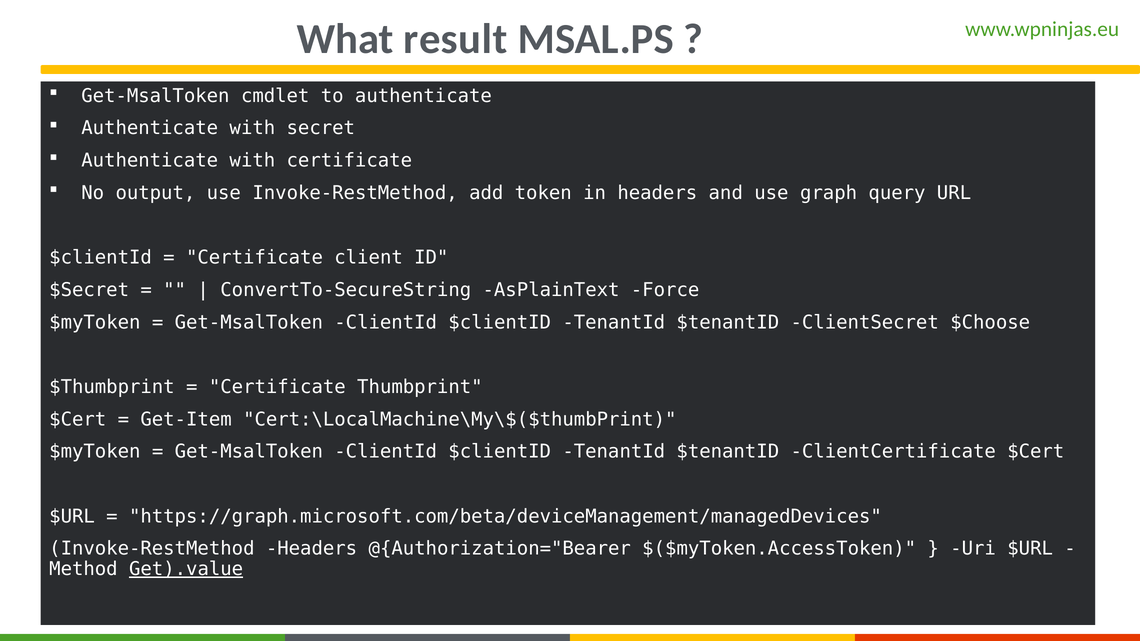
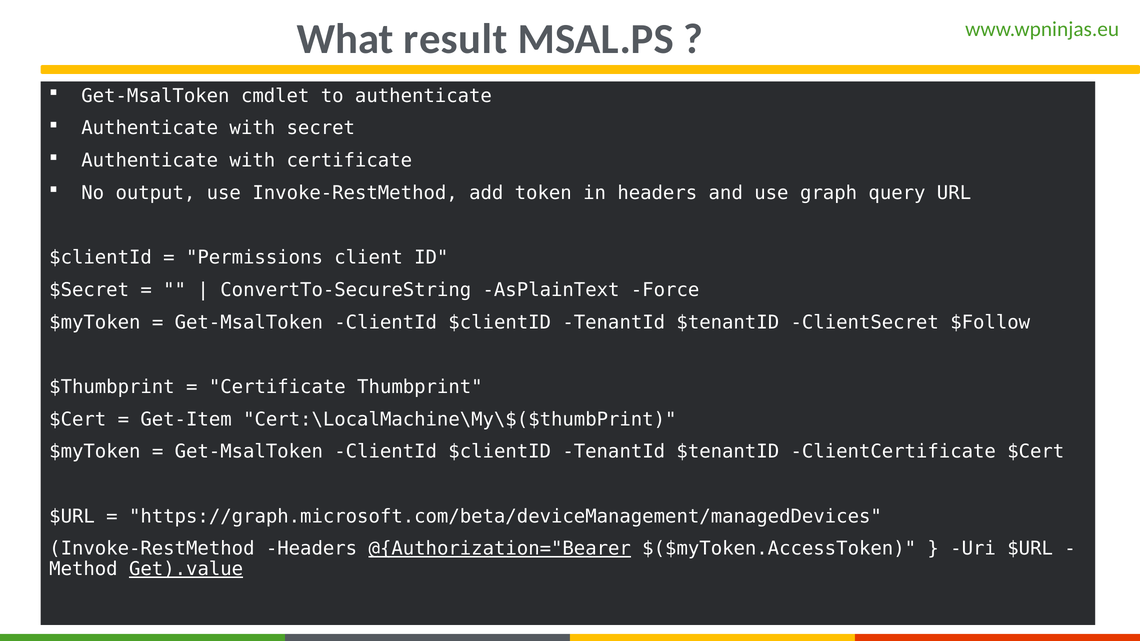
Certificate: Certificate -> Permissions (254, 258)
$Choose: $Choose -> $Follow (990, 322)
@{Authorization="Bearer underline: none -> present (500, 549)
